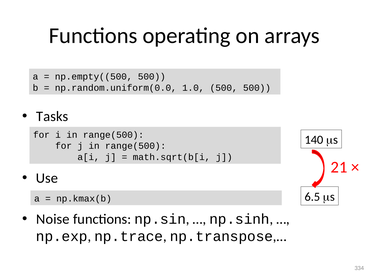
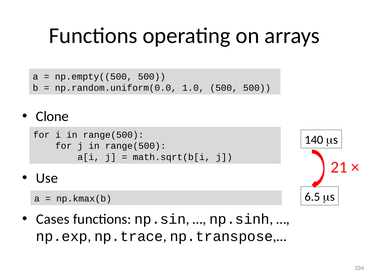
Tasks: Tasks -> Clone (52, 116)
Noise: Noise -> Cases (53, 219)
